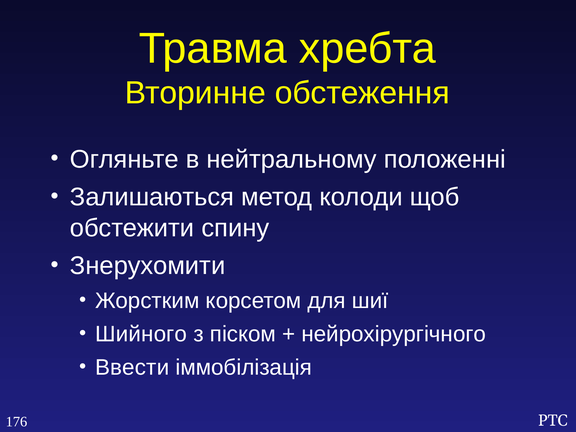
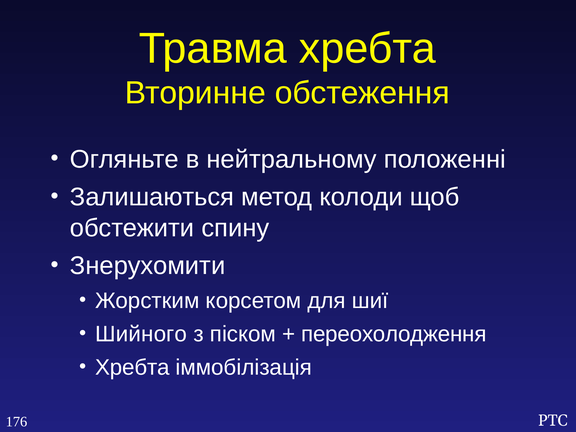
нейрохірургічного: нейрохірургічного -> переохолодження (394, 334)
Ввести: Ввести -> Хребта (132, 367)
